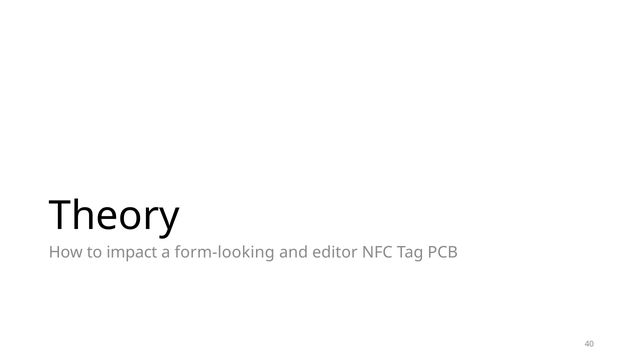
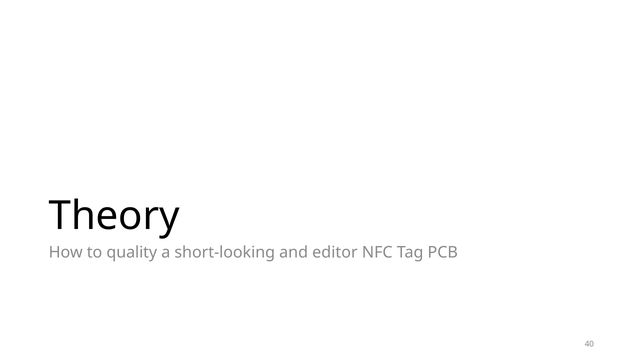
impact: impact -> quality (132, 253)
form-looking: form-looking -> short-looking (225, 253)
